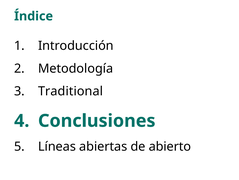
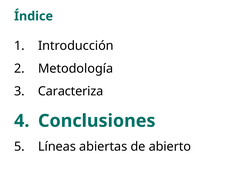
Traditional: Traditional -> Caracteriza (71, 91)
